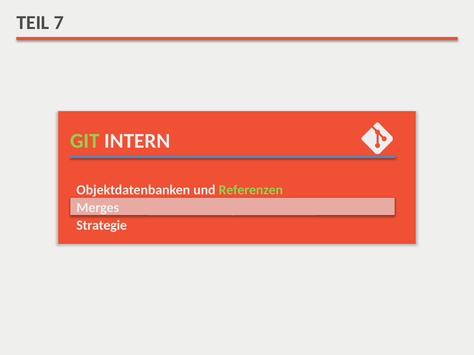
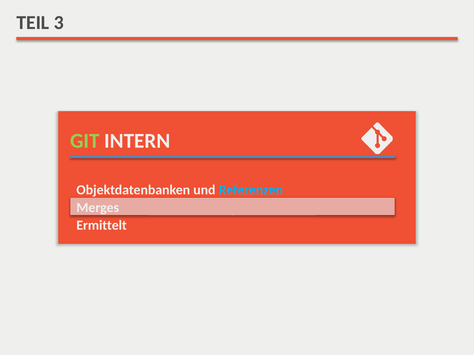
7: 7 -> 3 (59, 23)
Referenzen colour: light green -> light blue (251, 190)
Strategie: Strategie -> Ermittelt (102, 226)
